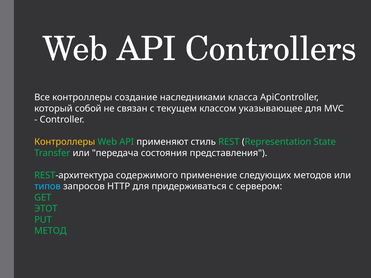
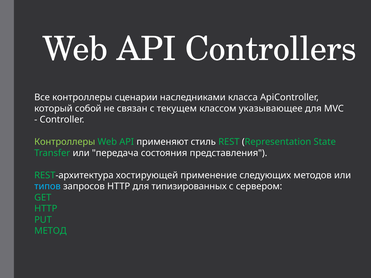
создание: создание -> сценарии (136, 97)
Контроллеры colour: yellow -> light green (65, 142)
содержимого: содержимого -> хостирующей (147, 175)
придерживаться: придерживаться -> типизированных (189, 187)
ЭТОТ: ЭТОТ -> HTTP (46, 209)
